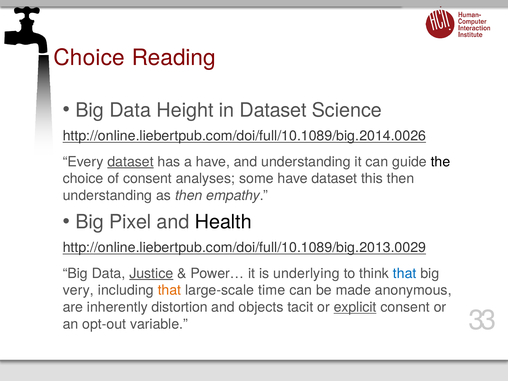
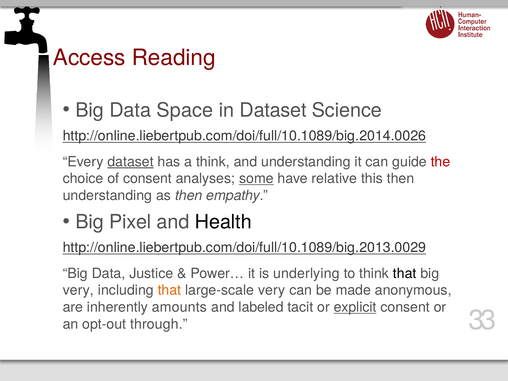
Choice: Choice -> Access (89, 58)
Height: Height -> Space (185, 110)
a have: have -> think (213, 162)
the colour: black -> red (441, 162)
some underline: none -> present (256, 179)
have dataset: dataset -> relative (334, 179)
Justice underline: present -> none (151, 273)
that colour: blue -> black (405, 273)
large-scale time: time -> very (272, 290)
distortion: distortion -> amounts (179, 307)
objects: objects -> labeled (261, 307)
variable: variable -> through (159, 324)
